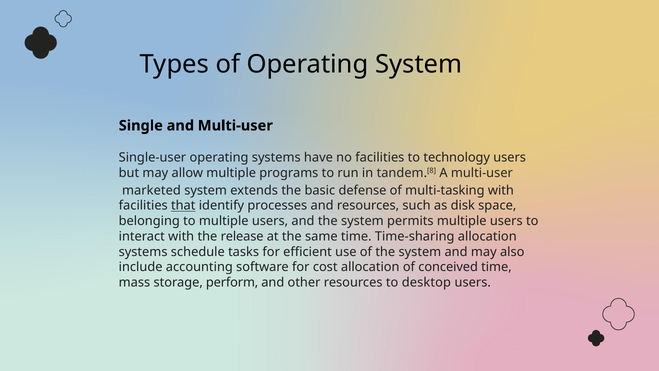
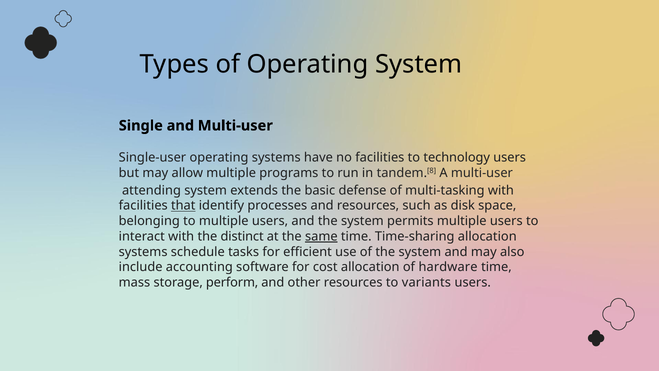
marketed: marketed -> attending (151, 190)
release: release -> distinct (242, 236)
same underline: none -> present (321, 236)
conceived: conceived -> hardware (448, 267)
desktop: desktop -> variants (426, 282)
